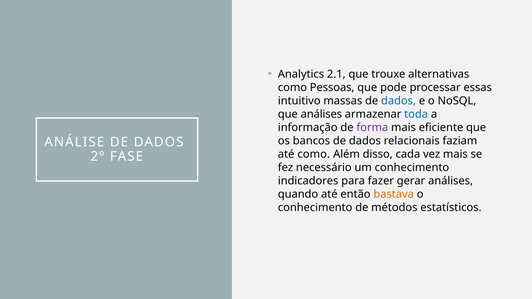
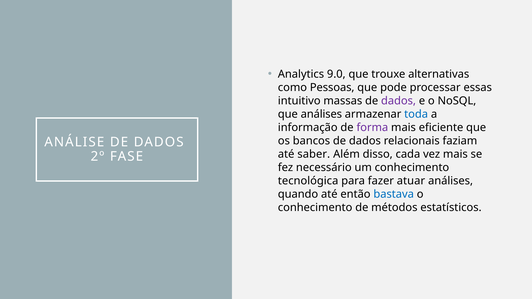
2.1: 2.1 -> 9.0 (336, 74)
dados colour: blue -> purple (398, 101)
até como: como -> saber (314, 154)
indicadores: indicadores -> tecnológica (308, 181)
gerar: gerar -> atuar (411, 181)
bastava colour: orange -> blue (394, 194)
